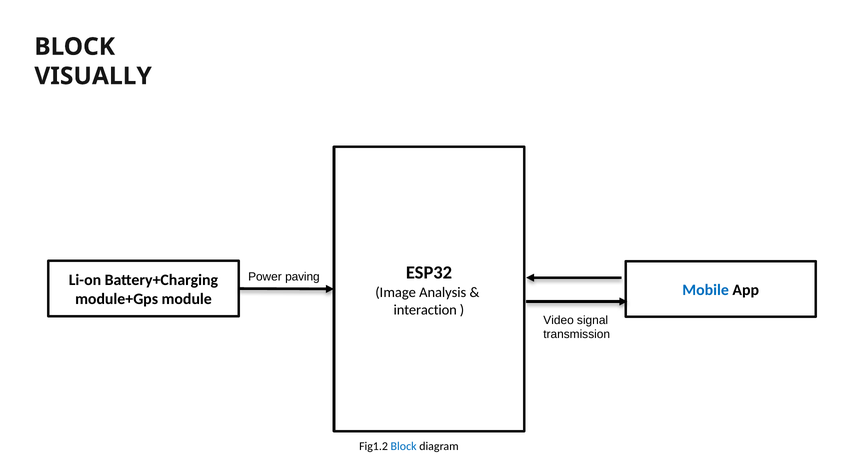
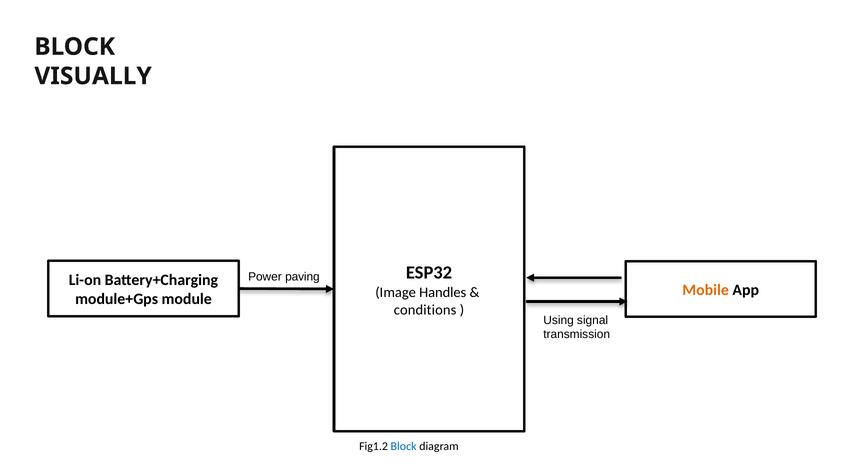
Mobile colour: blue -> orange (706, 290)
Analysis: Analysis -> Handles (443, 292)
interaction: interaction -> conditions (425, 310)
Video: Video -> Using (559, 320)
